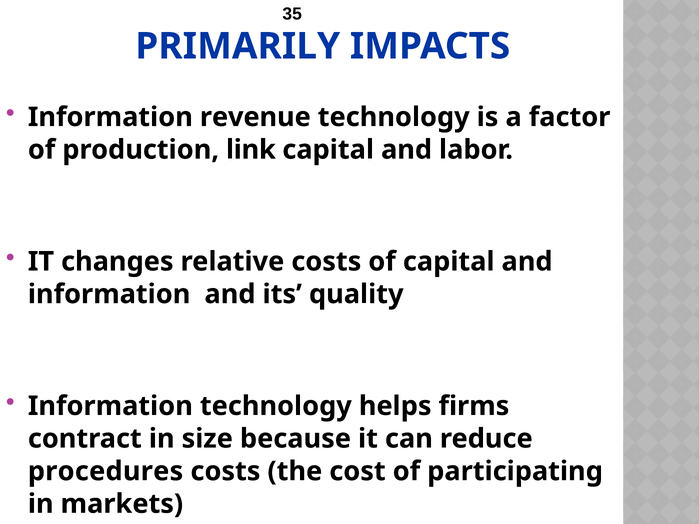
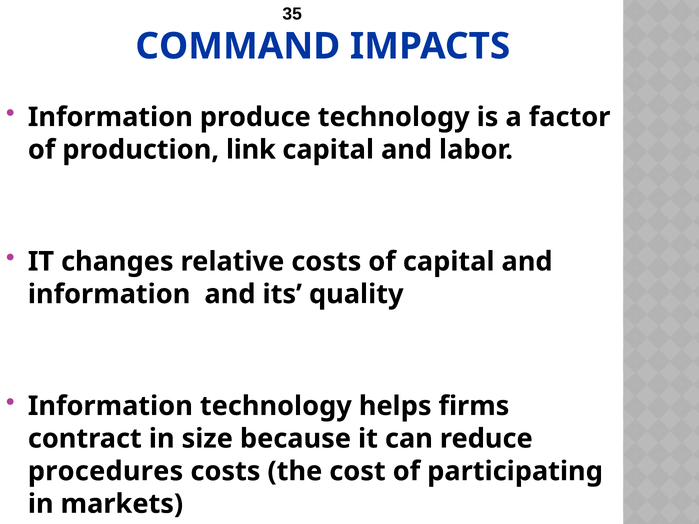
PRIMARILY: PRIMARILY -> COMMAND (238, 46)
revenue: revenue -> produce (255, 117)
